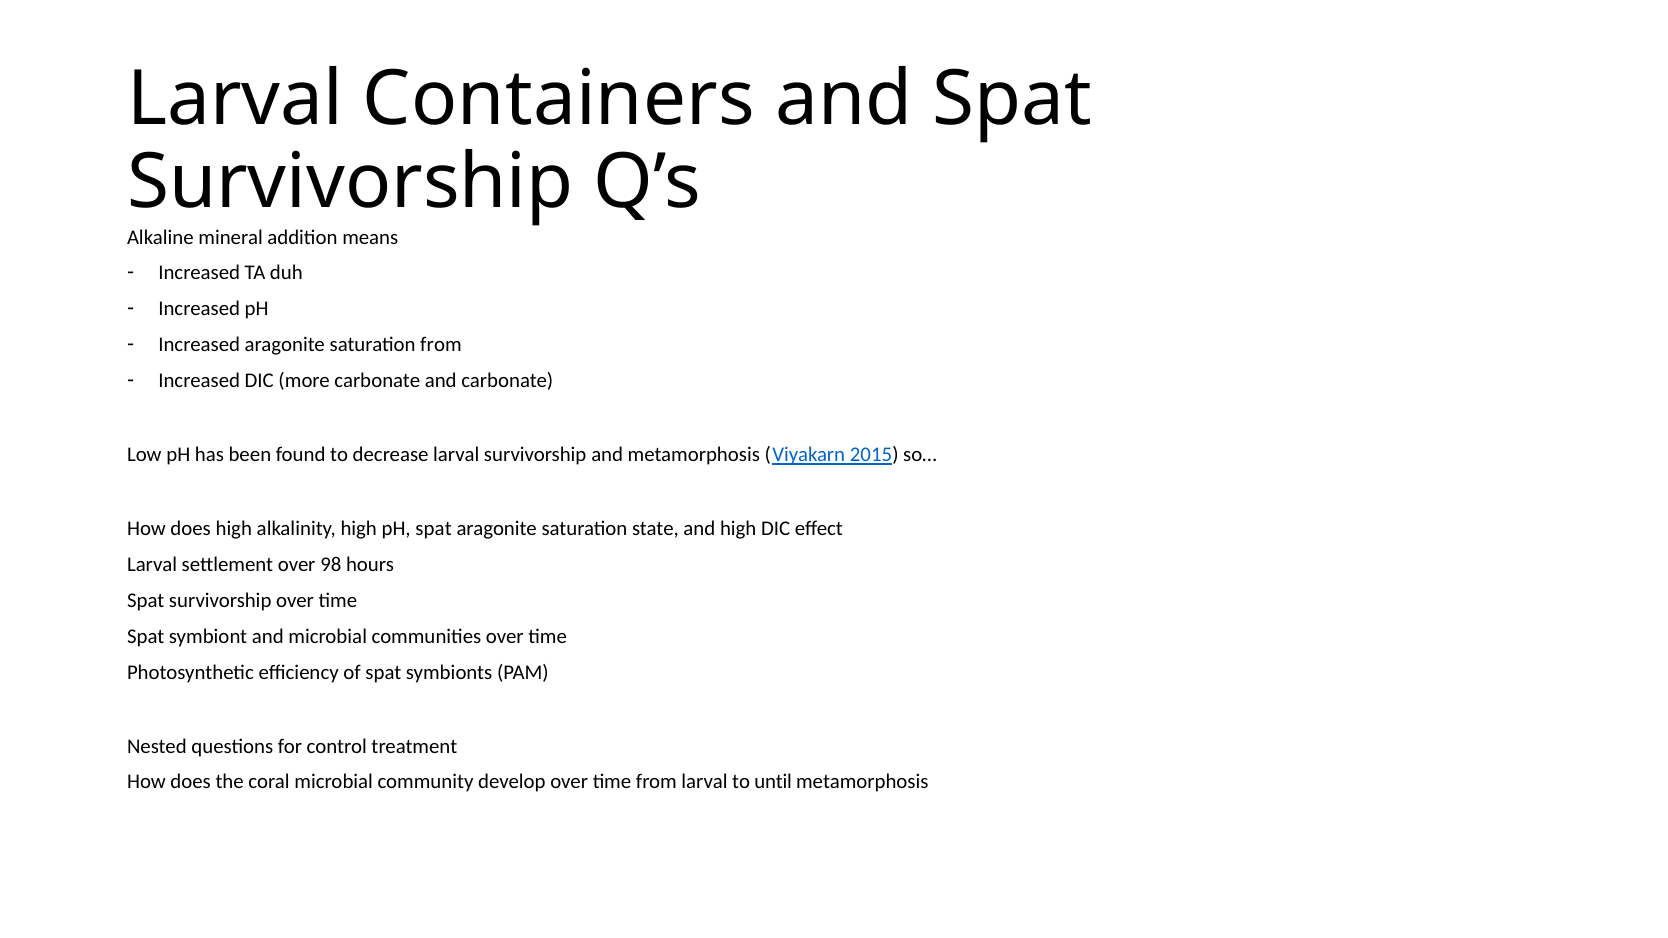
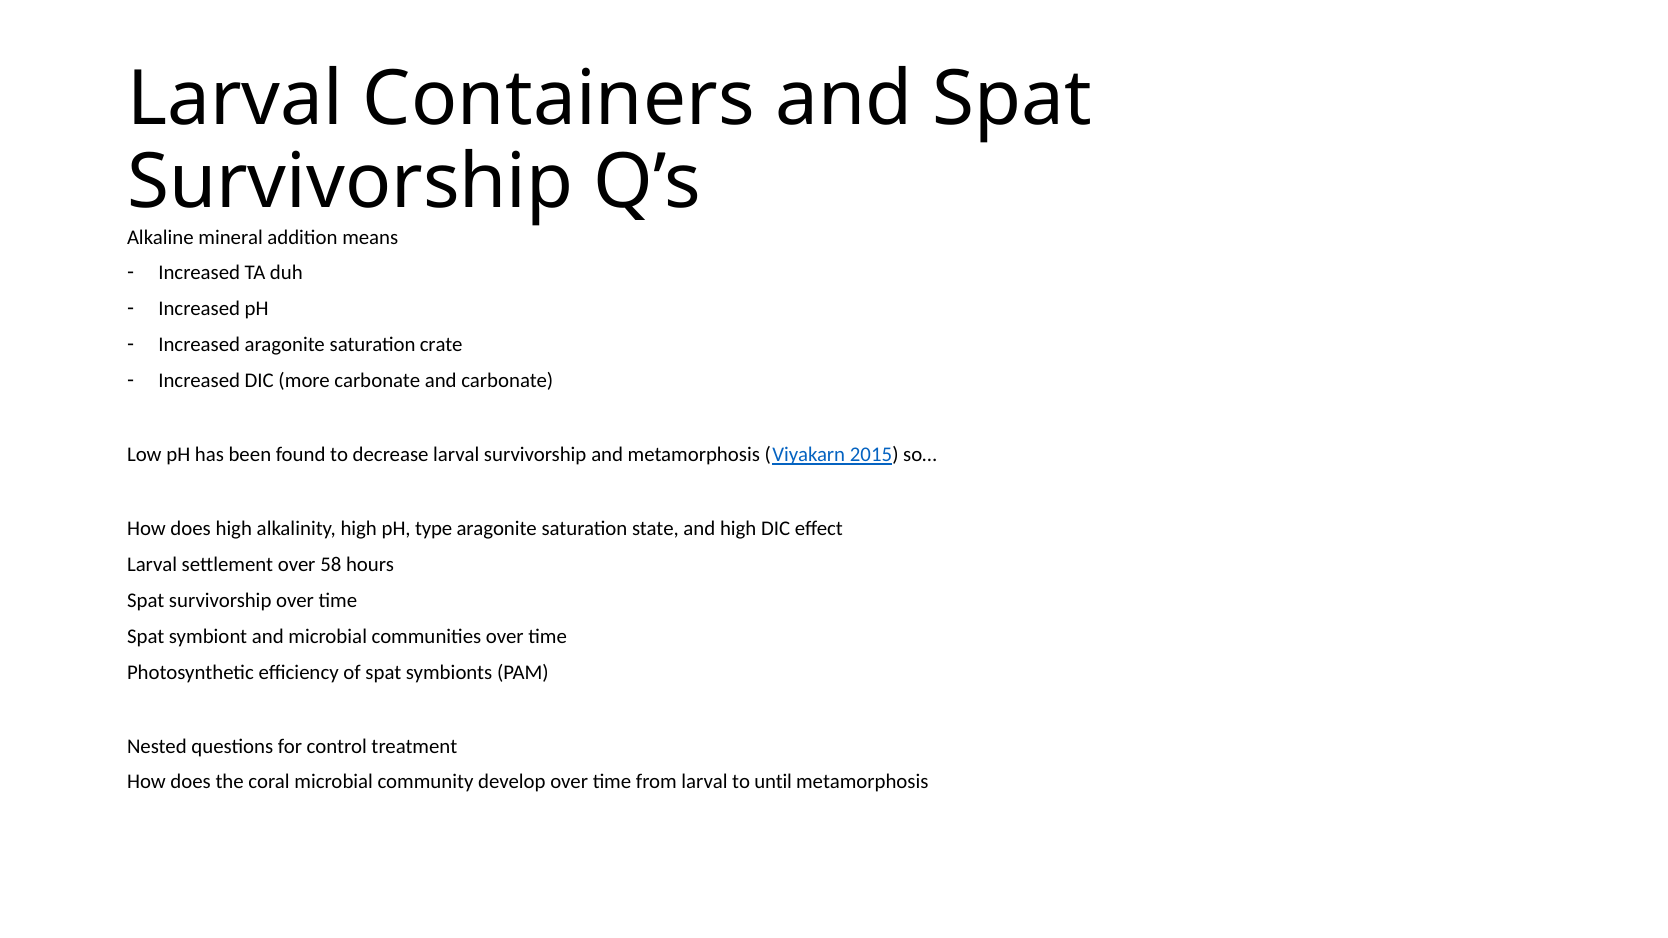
saturation from: from -> crate (441, 345)
pH spat: spat -> type (434, 529)
98: 98 -> 58 (331, 565)
